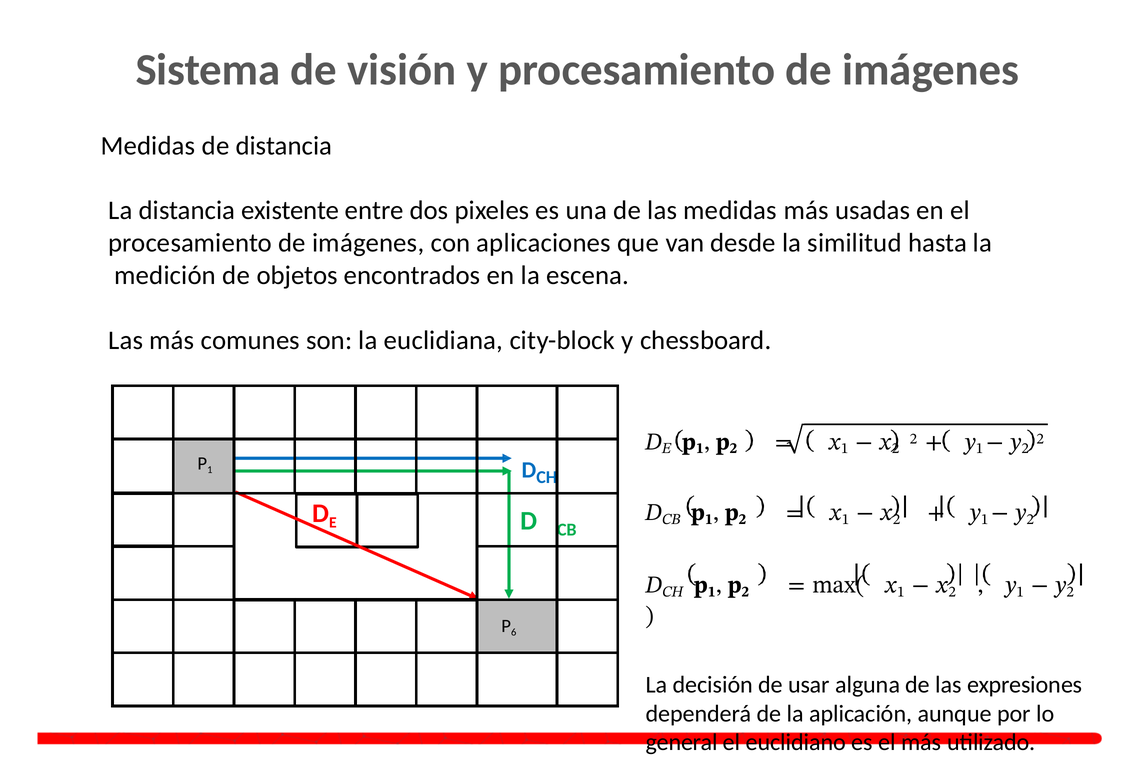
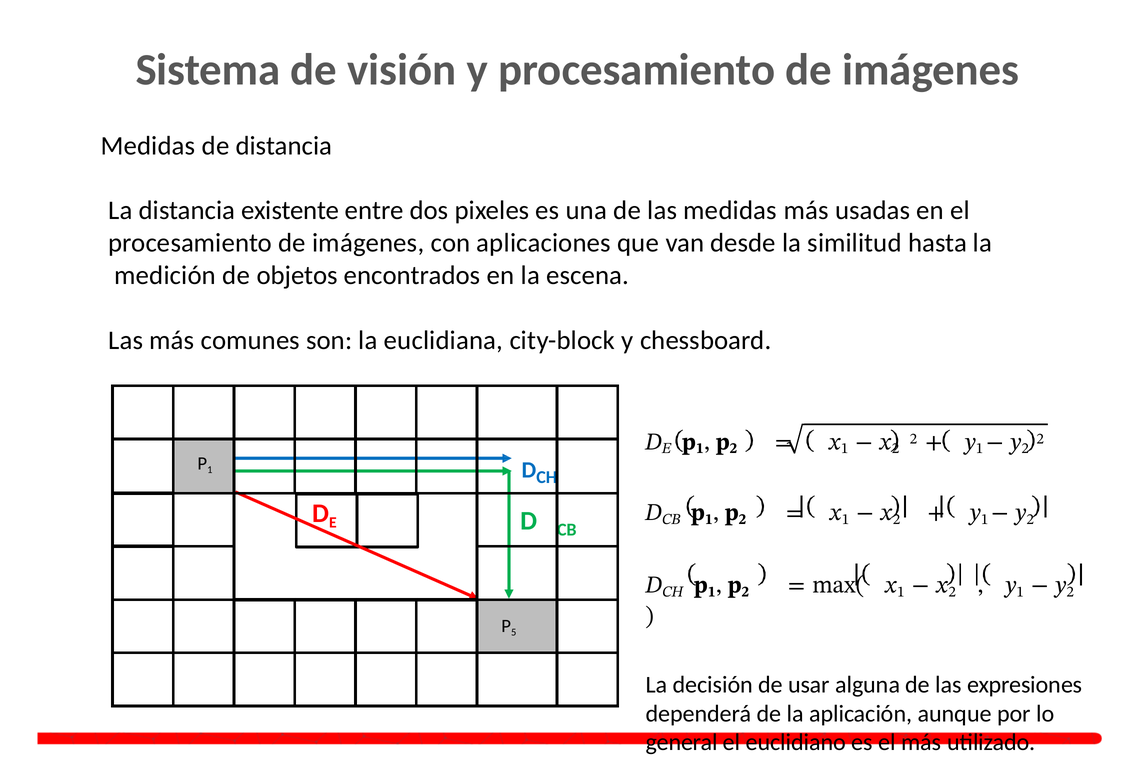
6: 6 -> 5 (514, 632)
